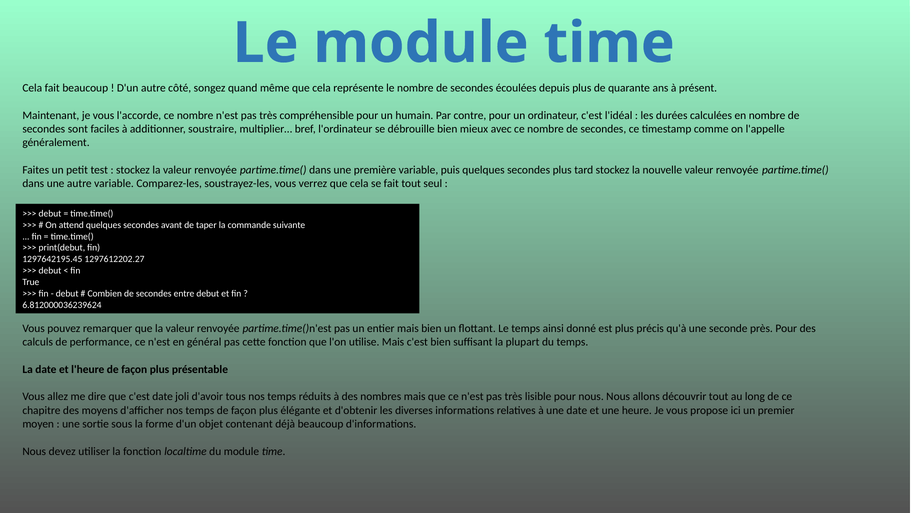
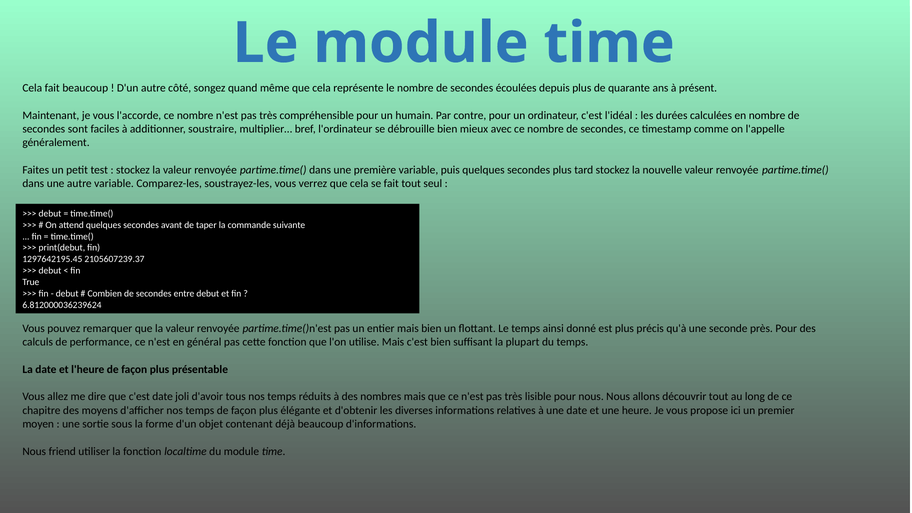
1297612202.27: 1297612202.27 -> 2105607239.37 (115, 259)
devez: devez -> friend (62, 451)
